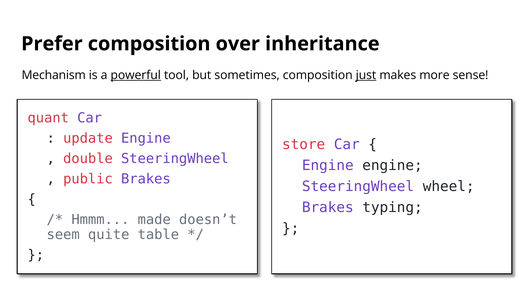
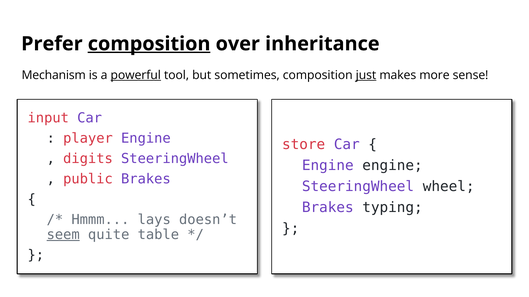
composition underline: none -> present (149, 44)
quant: quant -> input (48, 118)
update: update -> player (88, 139)
double: double -> digits (88, 159)
made: made -> lays (154, 220)
seem underline: none -> present (63, 235)
